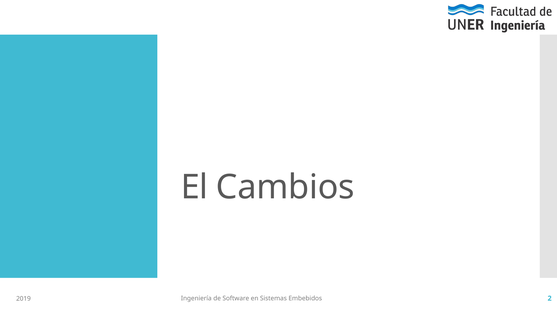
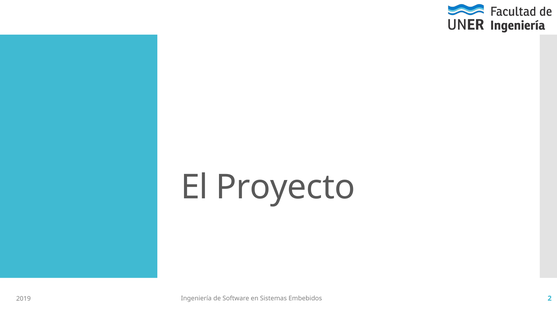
Cambios: Cambios -> Proyecto (285, 187)
